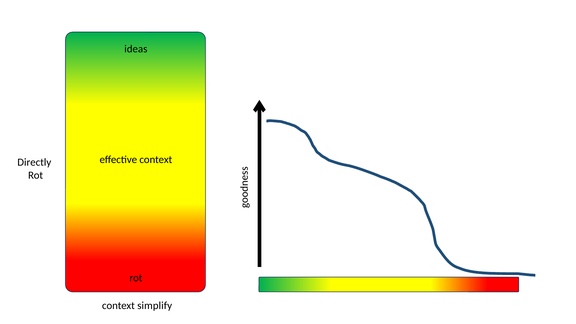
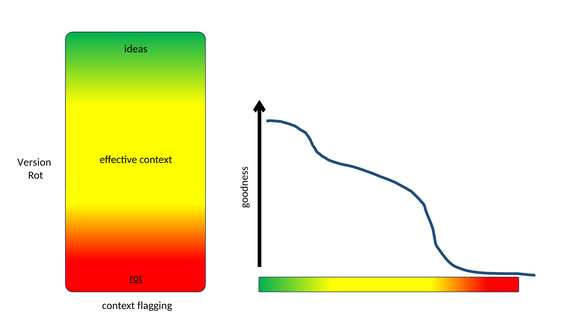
Directly: Directly -> Version (34, 162)
rot underline: none -> present (136, 278)
simplify: simplify -> flagging (155, 306)
